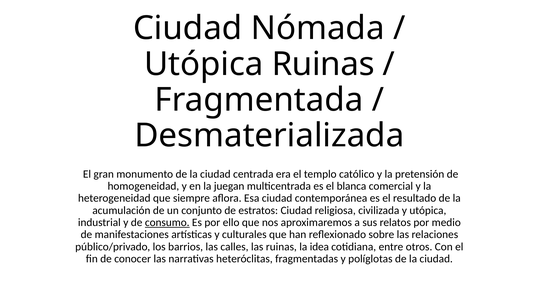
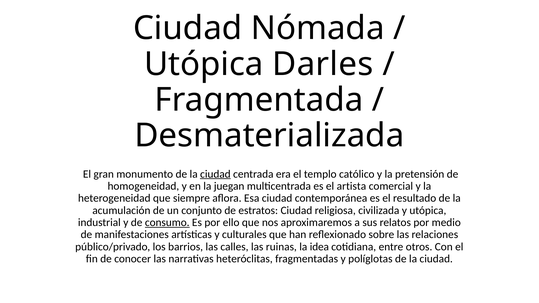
Utópica Ruinas: Ruinas -> Darles (323, 64)
ciudad underline: none -> present (215, 174)
blanca: blanca -> artista (351, 186)
